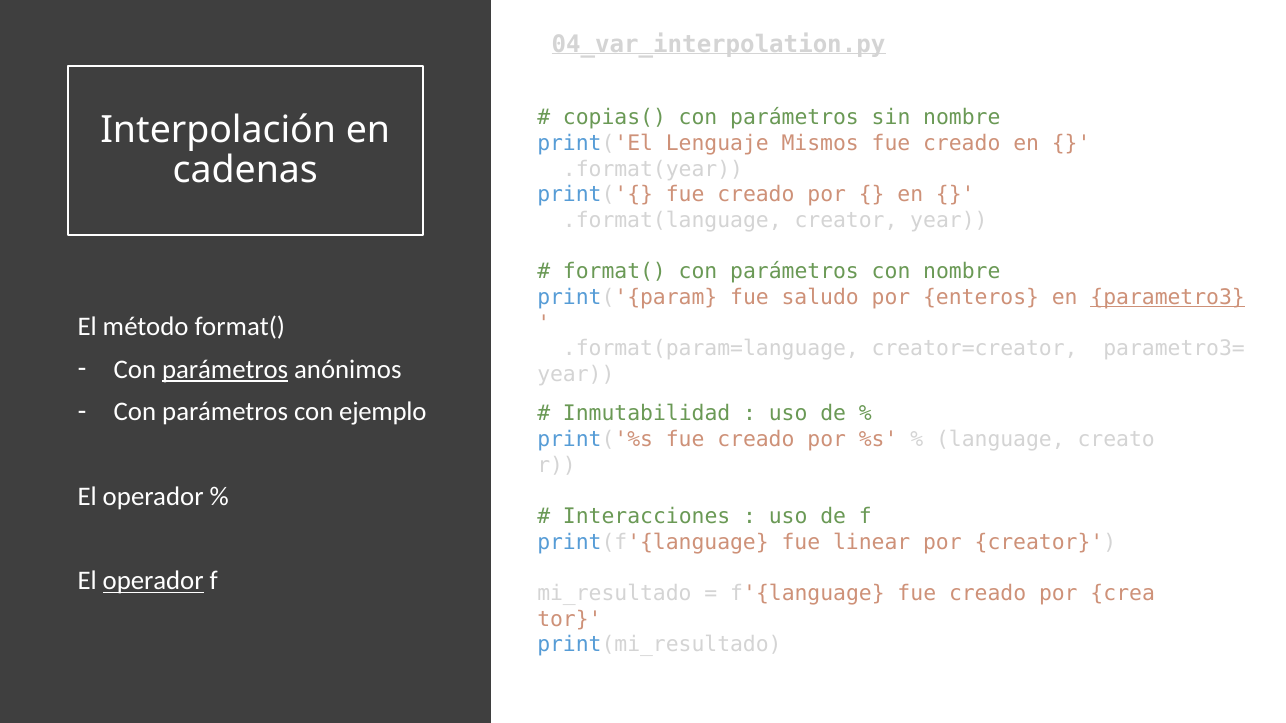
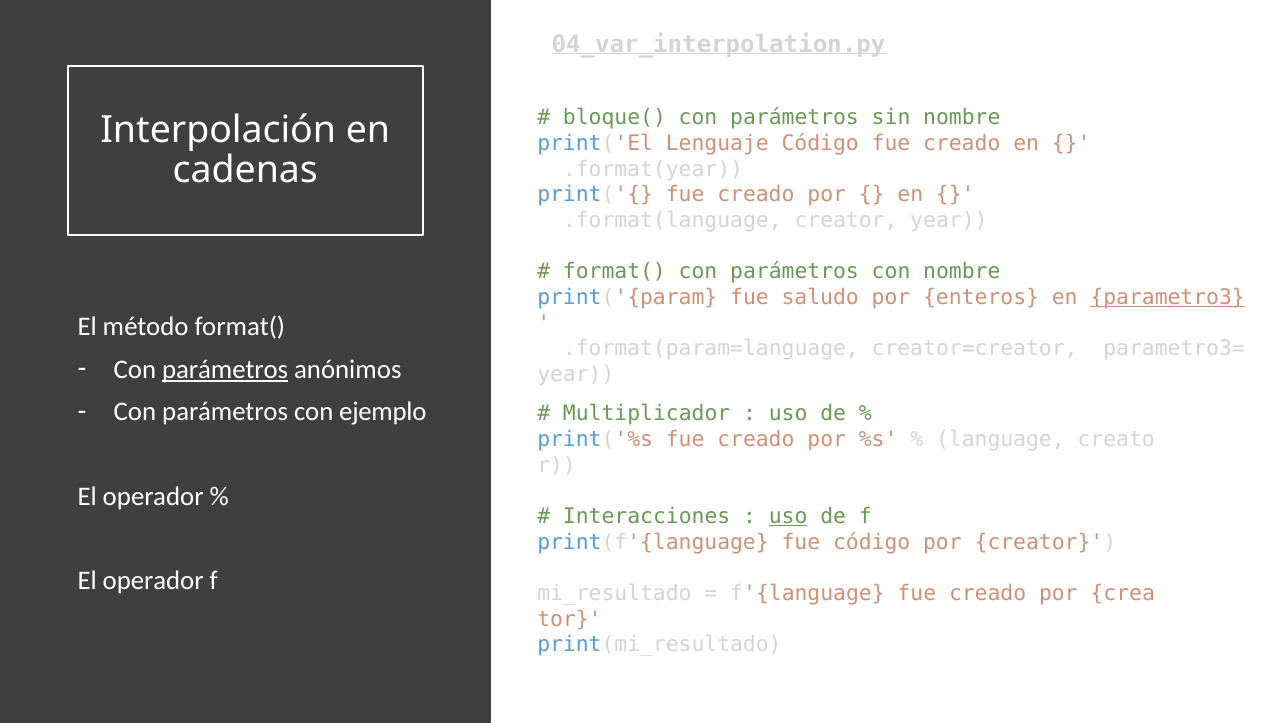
copias(: copias( -> bloque( (614, 118)
Lenguaje Mismos: Mismos -> Código (820, 143)
Inmutabilidad: Inmutabilidad -> Multiplicador (647, 414)
uso underline: none -> present (788, 517)
fue linear: linear -> código (872, 542)
operador underline: present -> none (153, 581)
